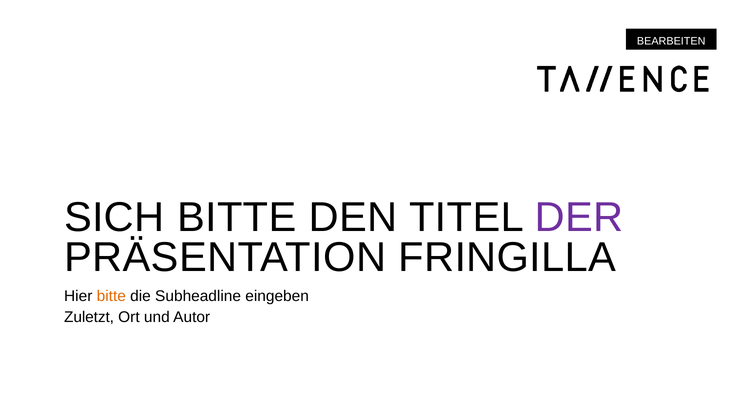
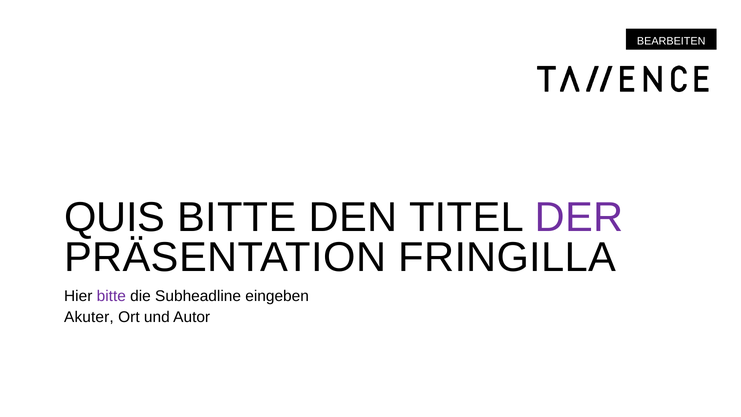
SICH: SICH -> QUIS (115, 217)
bitte colour: orange -> purple (111, 296)
Zuletzt: Zuletzt -> Akuter (89, 317)
